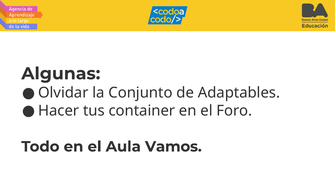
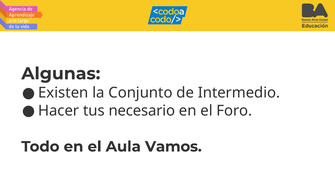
Olvidar: Olvidar -> Existen (63, 93)
Adaptables: Adaptables -> Intermedio (239, 93)
container: container -> necesario (142, 110)
